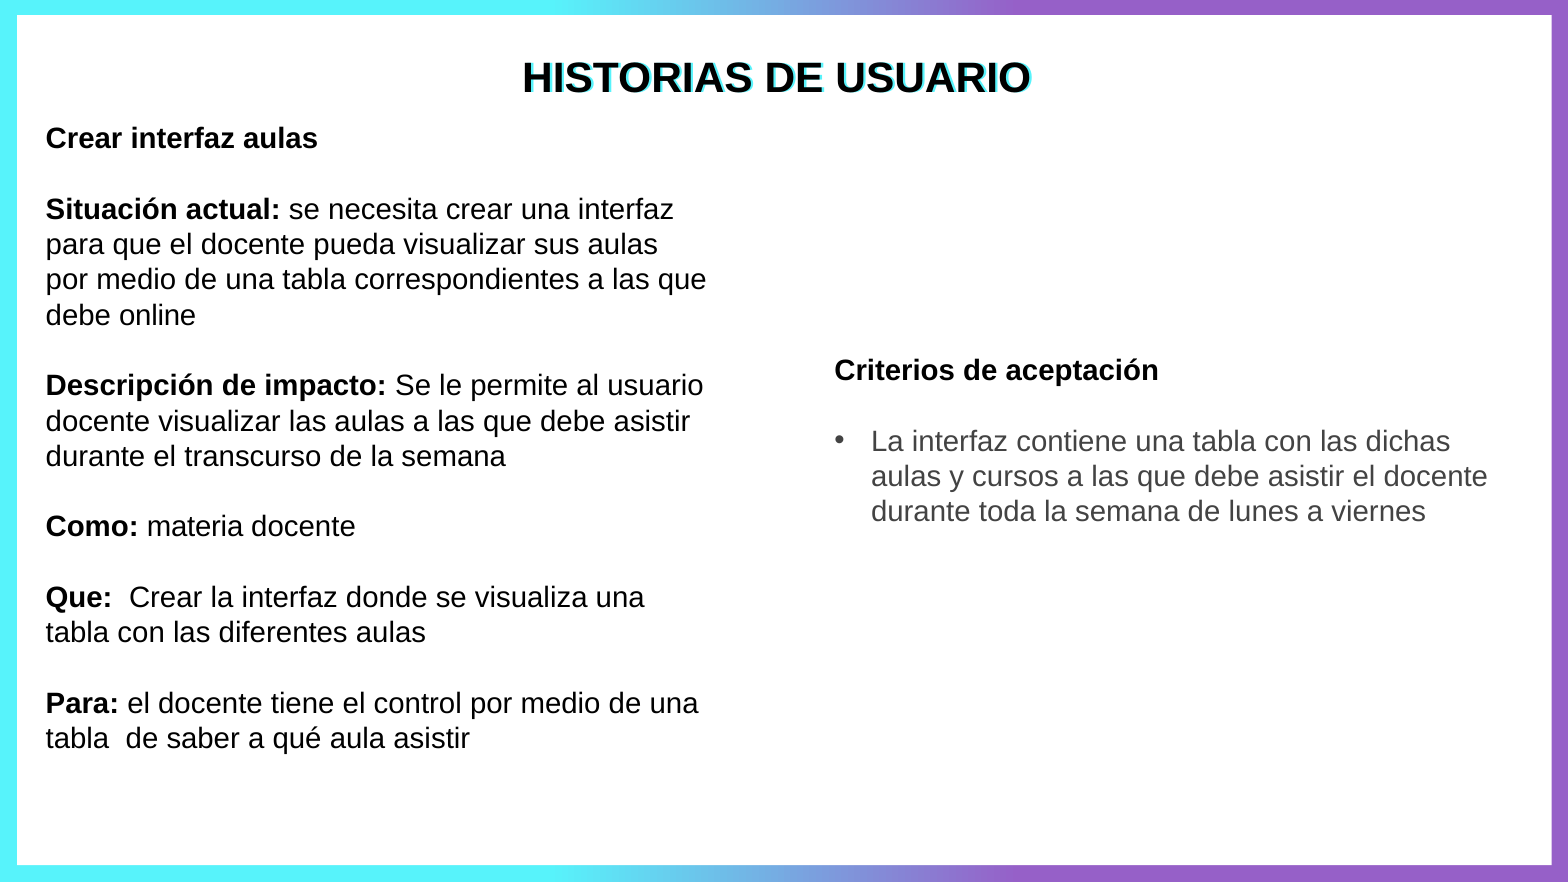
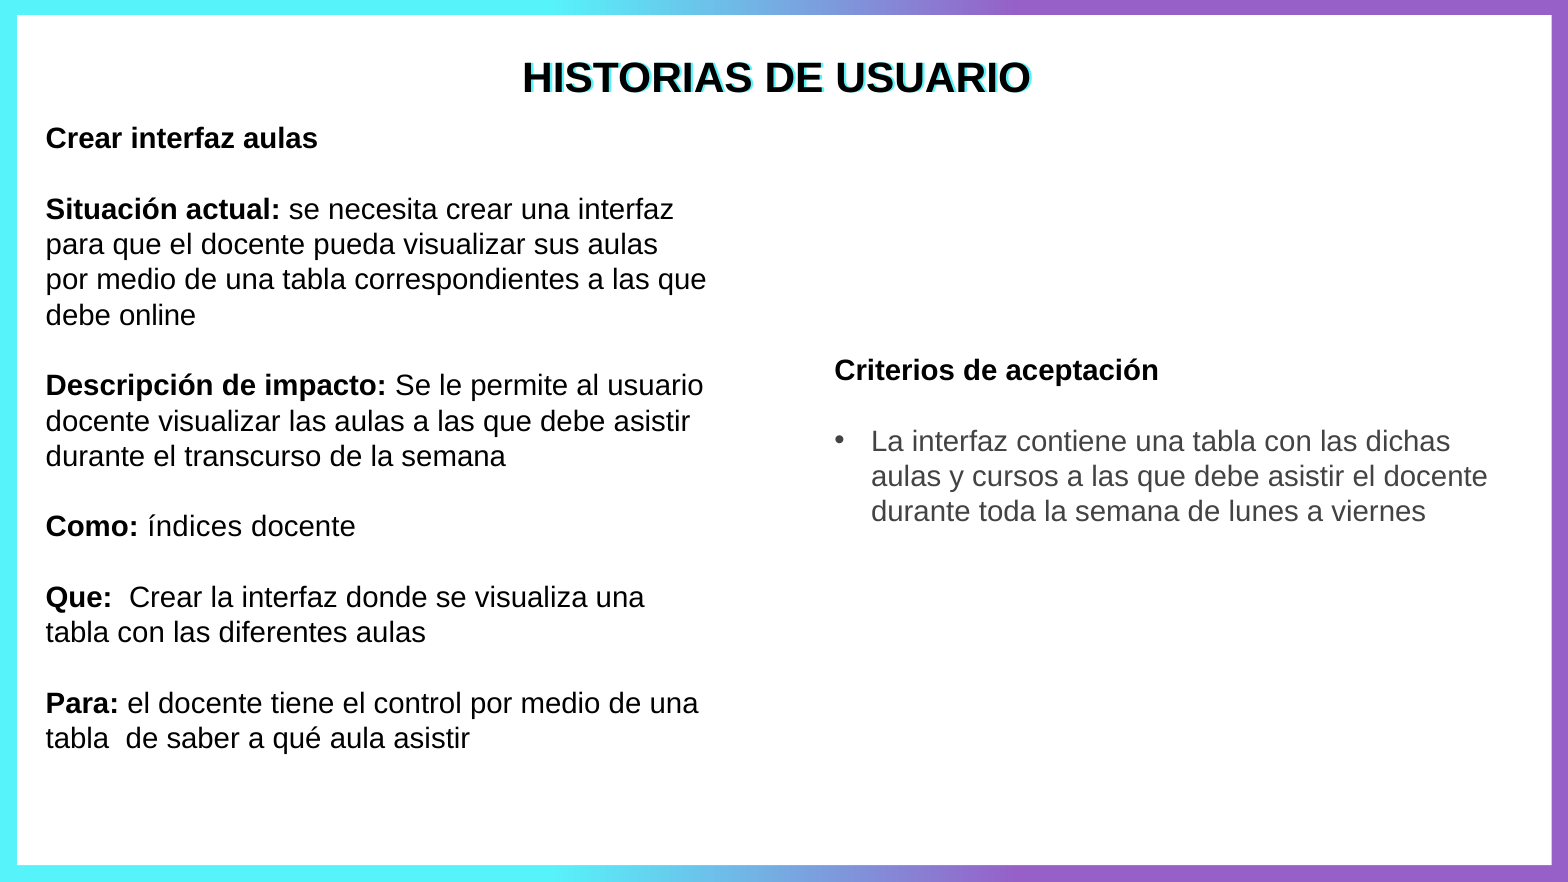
materia: materia -> índices (195, 527)
